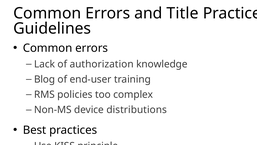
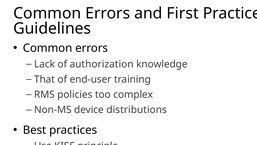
Title: Title -> First (183, 13)
Blog: Blog -> That (45, 79)
